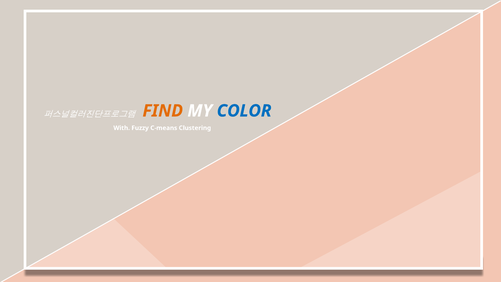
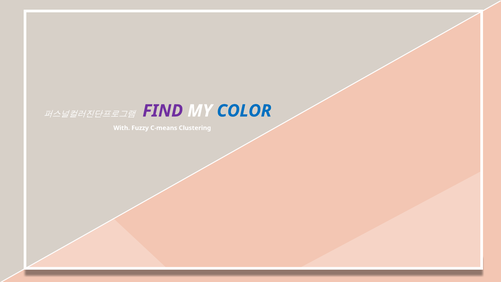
FIND colour: orange -> purple (163, 111)
